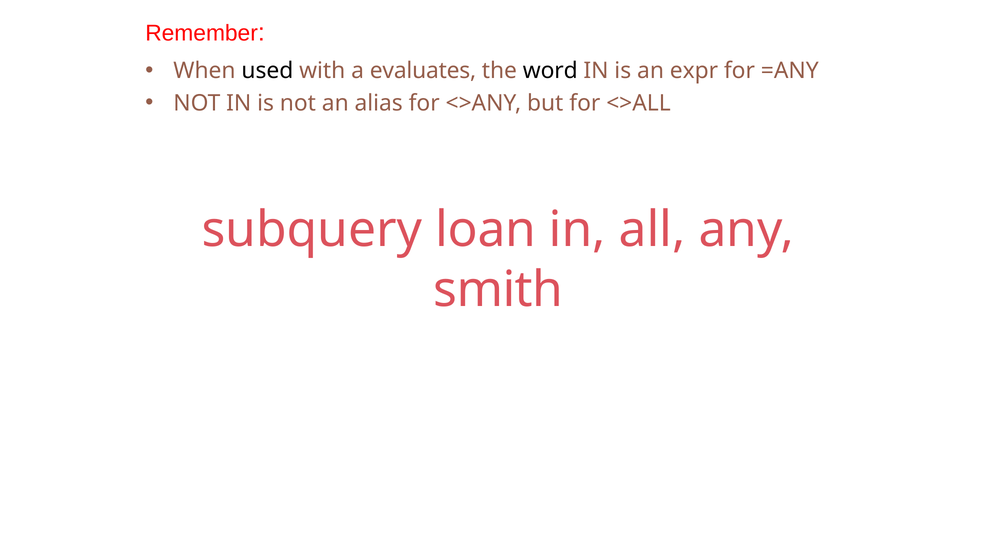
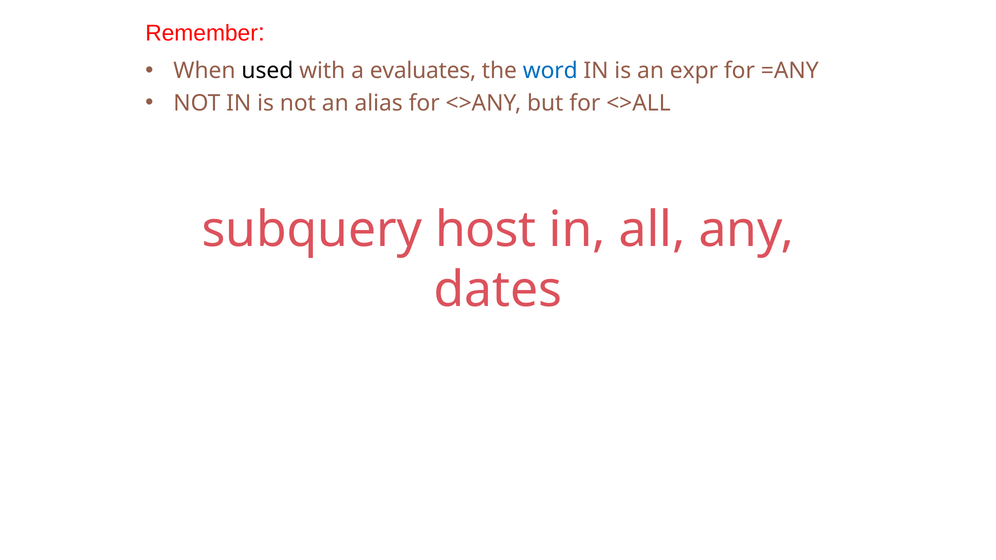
word colour: black -> blue (550, 71)
loan: loan -> host (486, 230)
smith: smith -> dates (498, 290)
